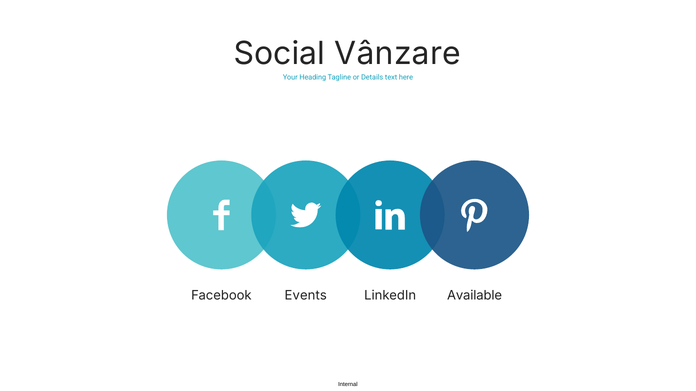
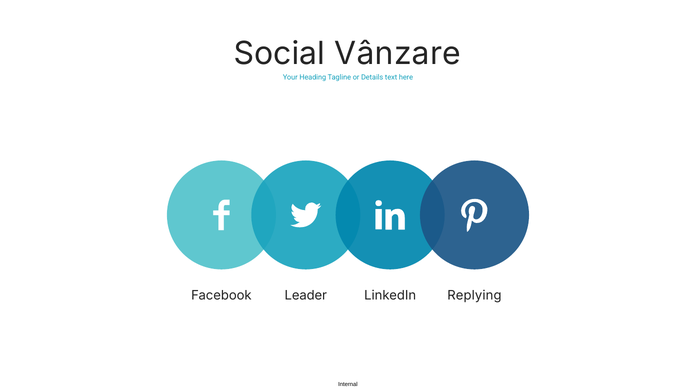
Events: Events -> Leader (306, 296)
Available: Available -> Replying (474, 296)
